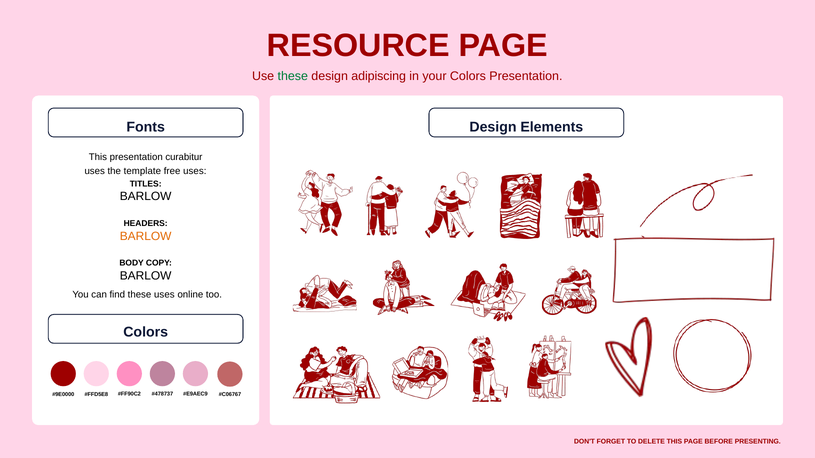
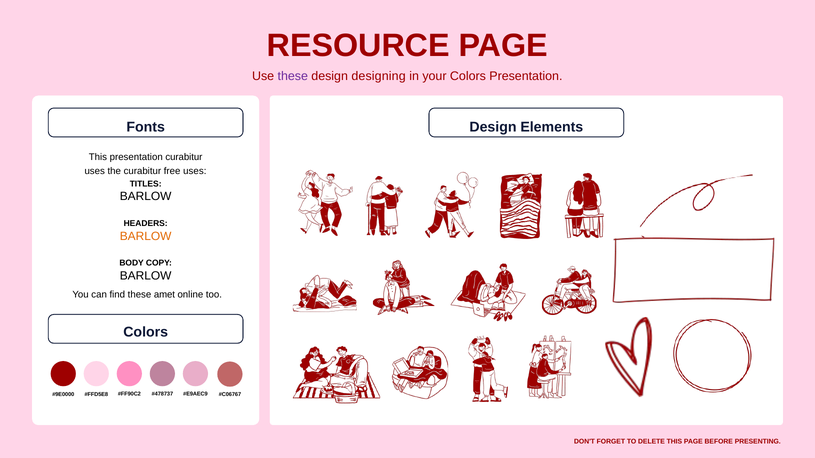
these colour: green -> purple (293, 76)
adipiscing: adipiscing -> designing (379, 76)
the template: template -> curabitur (142, 171)
these uses: uses -> amet (164, 295)
